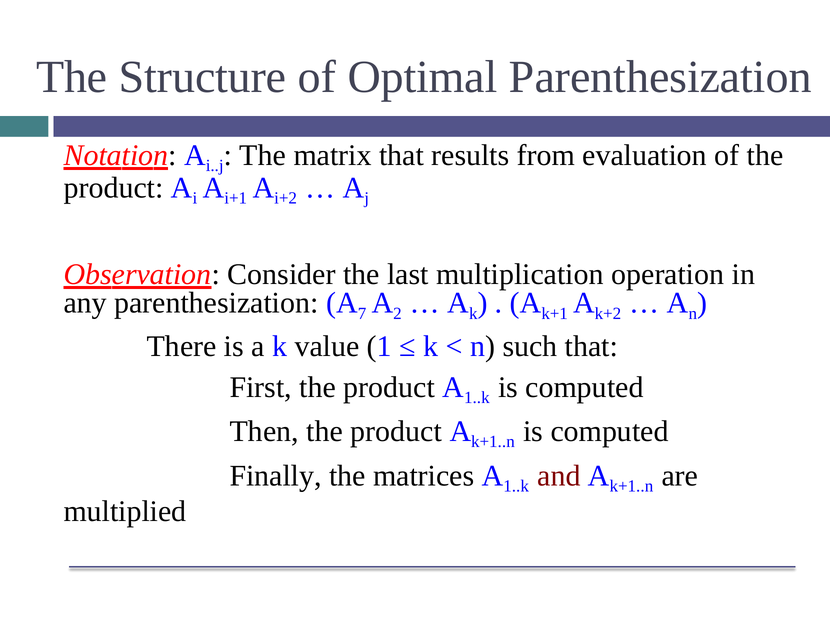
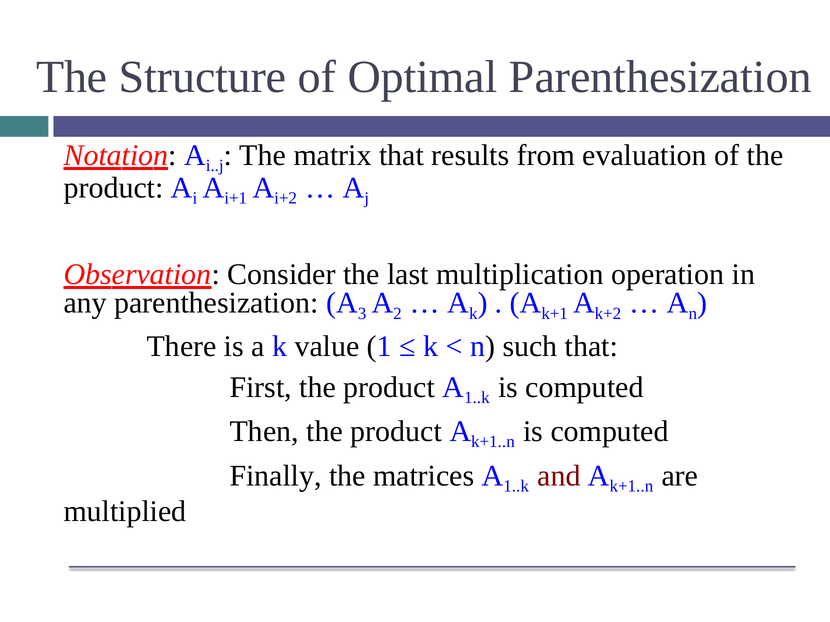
7: 7 -> 3 (362, 314)
